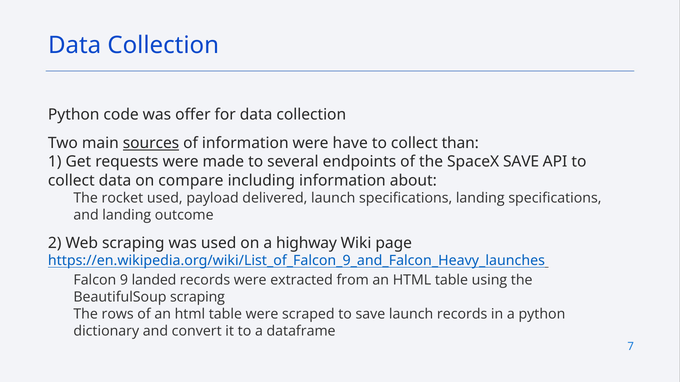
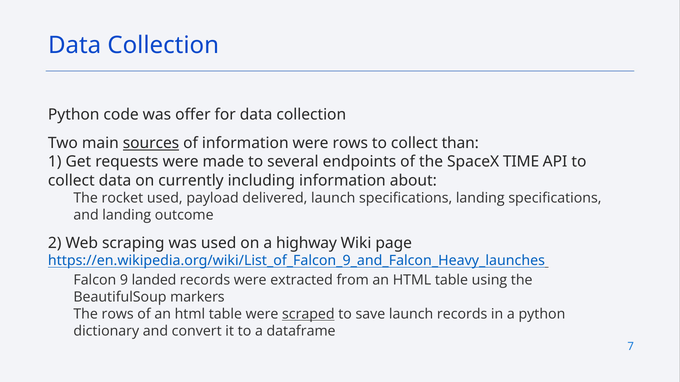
were have: have -> rows (350, 143)
SpaceX SAVE: SAVE -> TIME (521, 162)
compare: compare -> currently (191, 181)
BeautifulSoup scraping: scraping -> markers (197, 298)
scraped underline: none -> present (308, 315)
